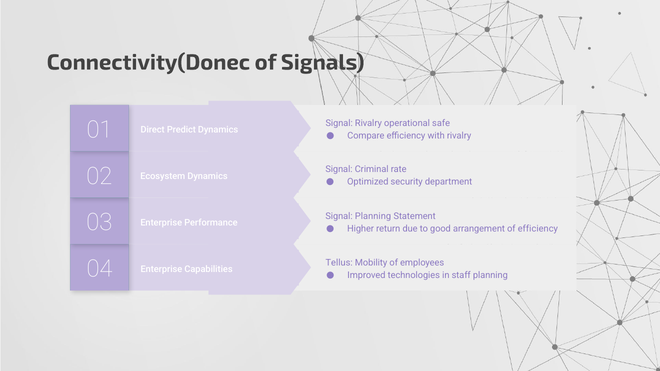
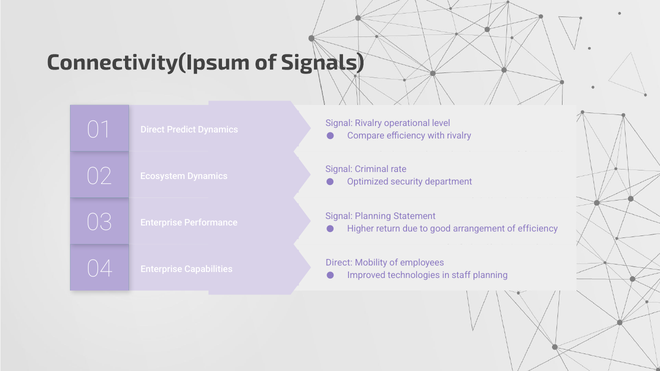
Connectivity(Donec: Connectivity(Donec -> Connectivity(Ipsum (148, 62)
safe: safe -> level (441, 123)
04 Tellus: Tellus -> Direct (339, 263)
